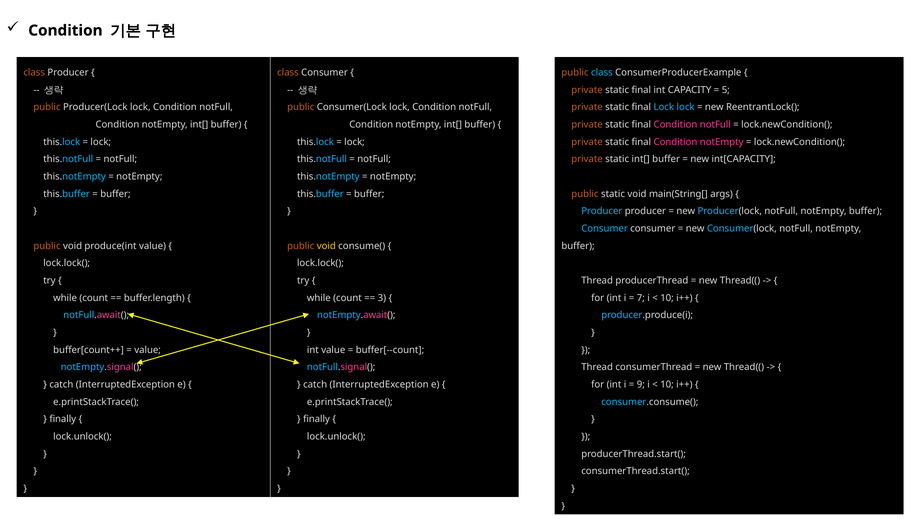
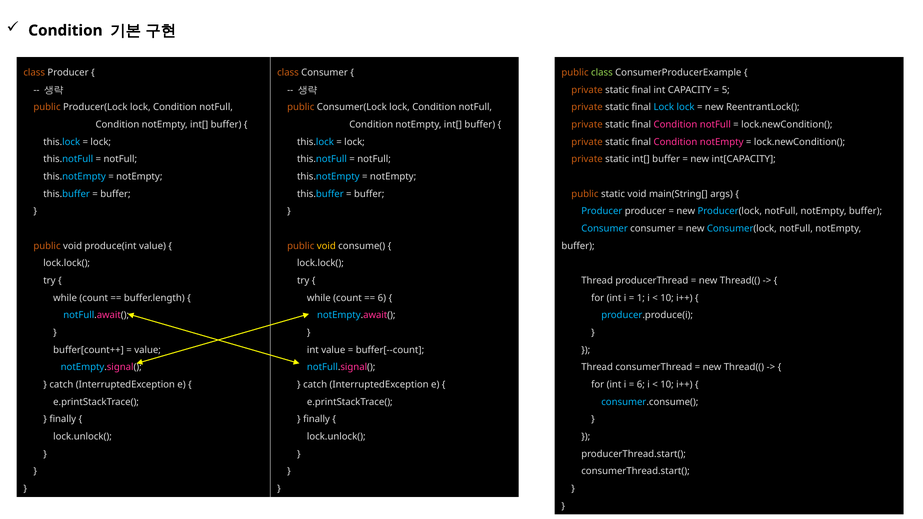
class colour: light blue -> light green (602, 73)
3: 3 -> 6 (382, 298)
7: 7 -> 1 (641, 298)
9: 9 -> 6 (641, 385)
